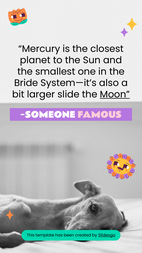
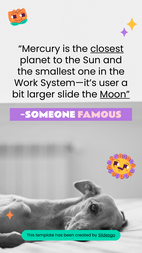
closest underline: none -> present (107, 49)
Bride: Bride -> Work (26, 83)
also: also -> user (109, 83)
